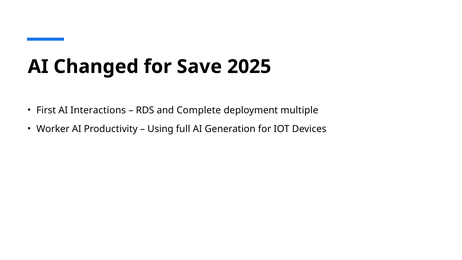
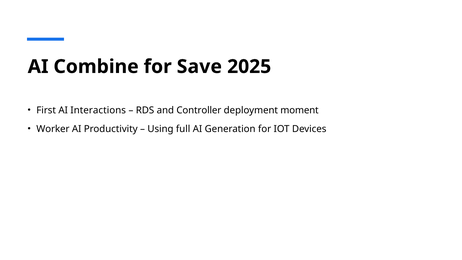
Changed: Changed -> Combine (96, 67)
Complete: Complete -> Controller (199, 110)
multiple: multiple -> moment (300, 110)
